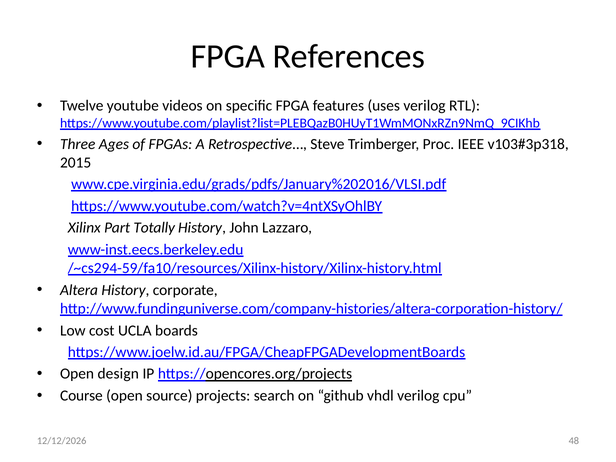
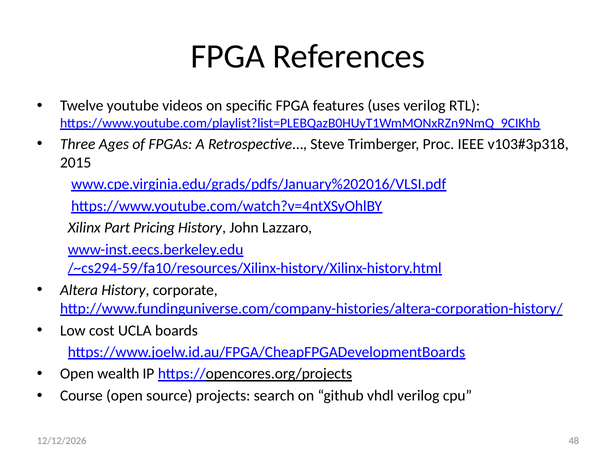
Totally: Totally -> Pricing (154, 228)
design: design -> wealth (118, 374)
